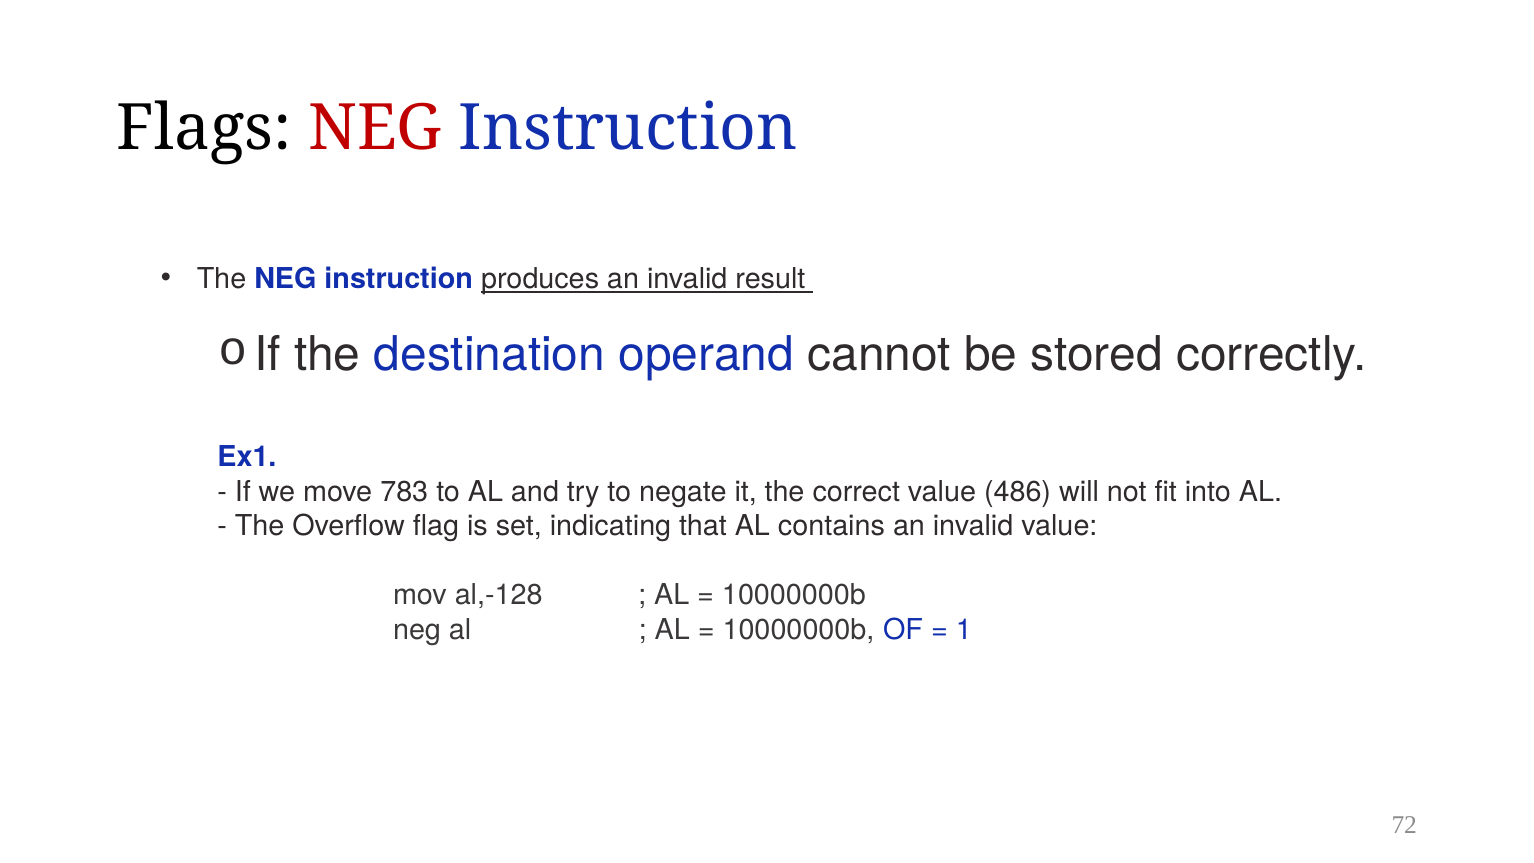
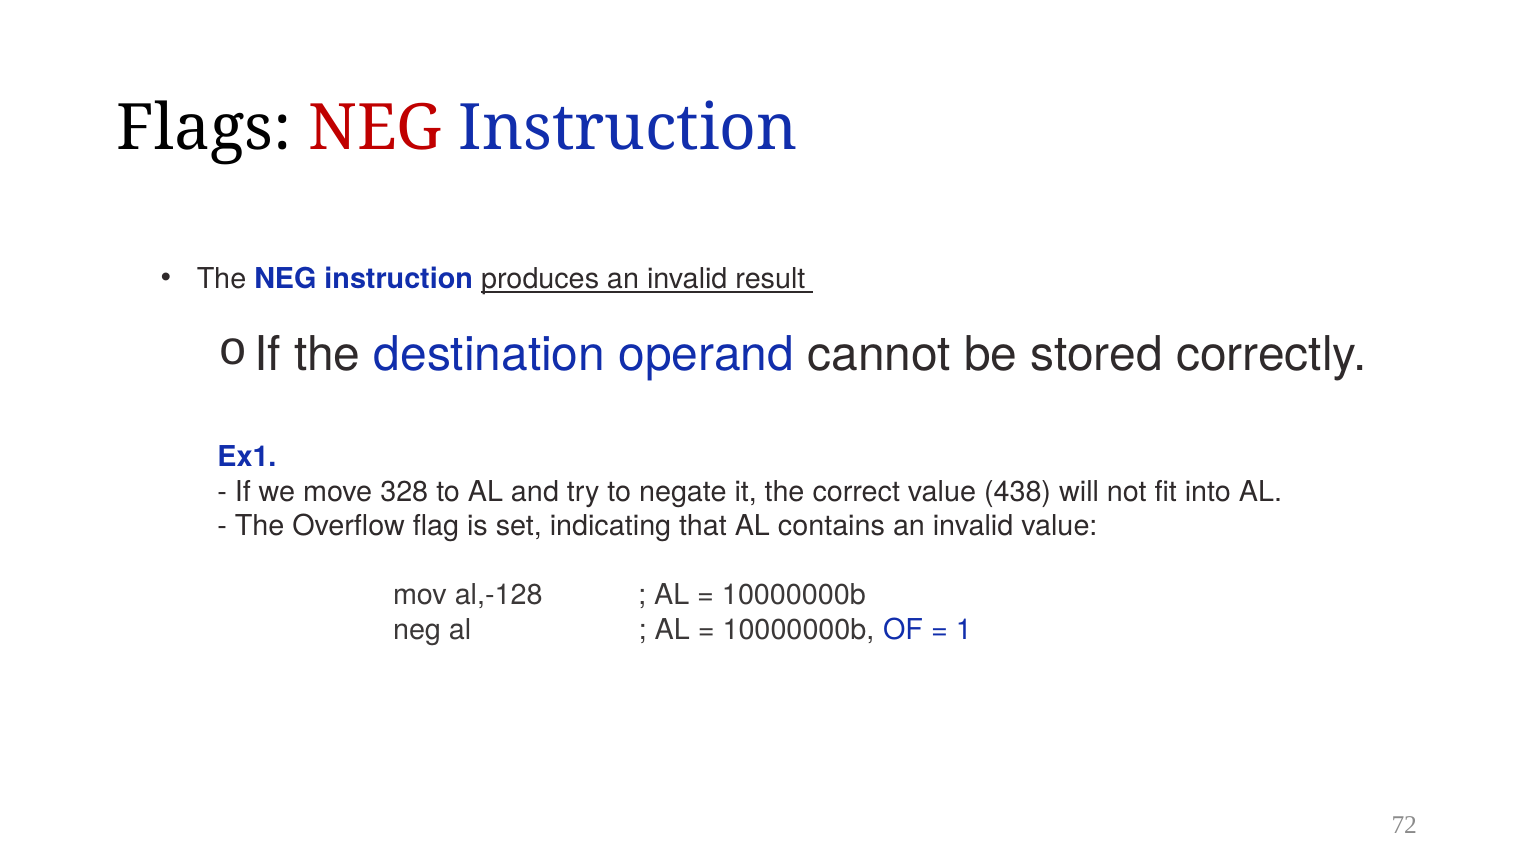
783: 783 -> 328 (404, 492)
486: 486 -> 438 (1018, 492)
